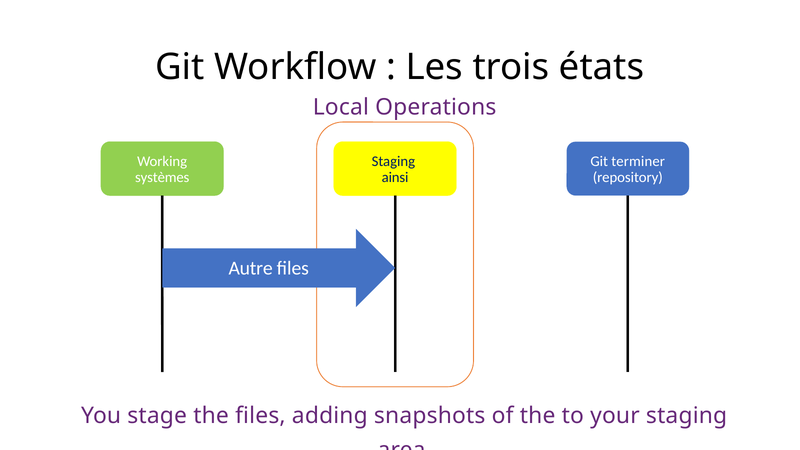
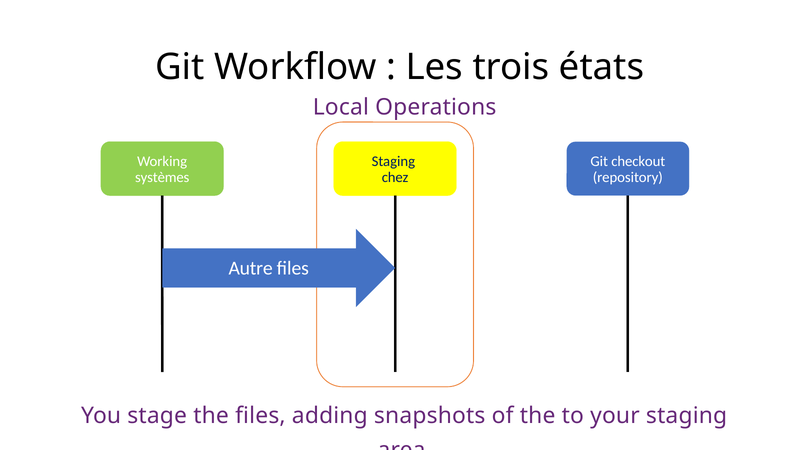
terminer: terminer -> checkout (638, 162)
ainsi: ainsi -> chez (395, 177)
